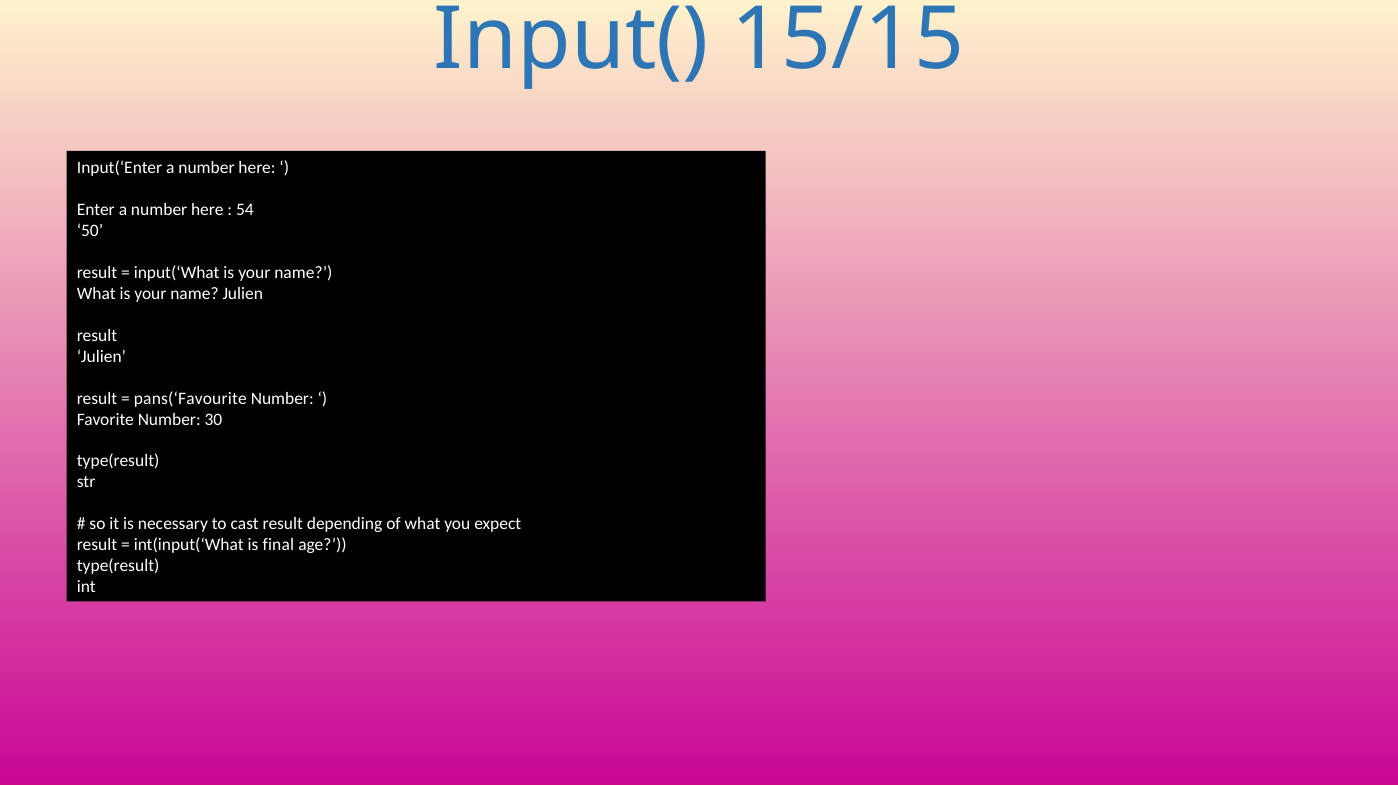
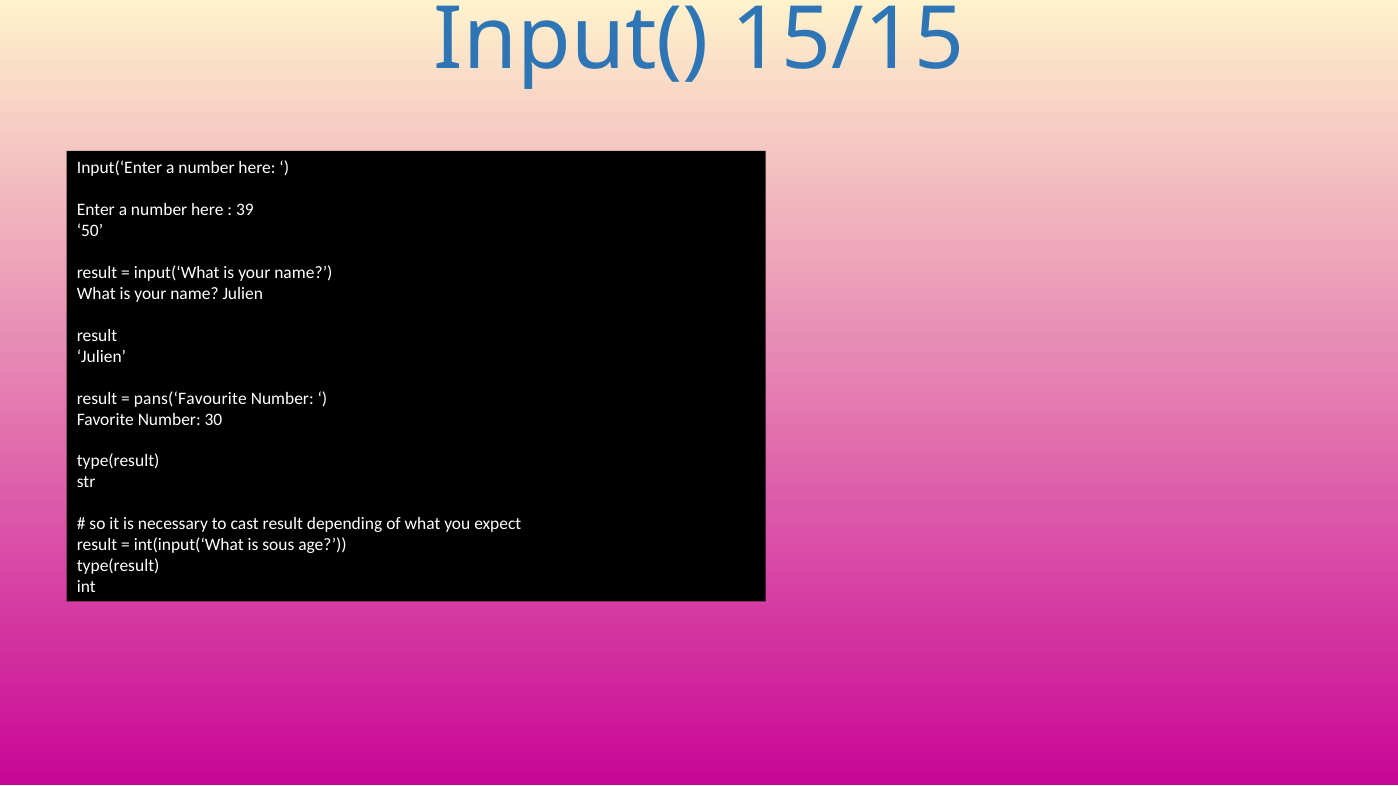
54: 54 -> 39 (245, 210)
final: final -> sous (278, 545)
